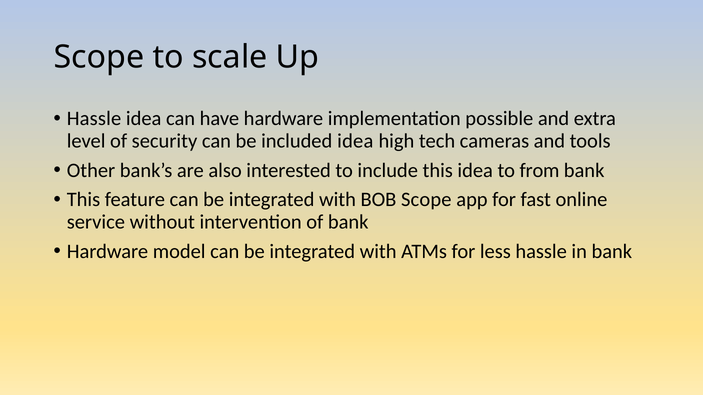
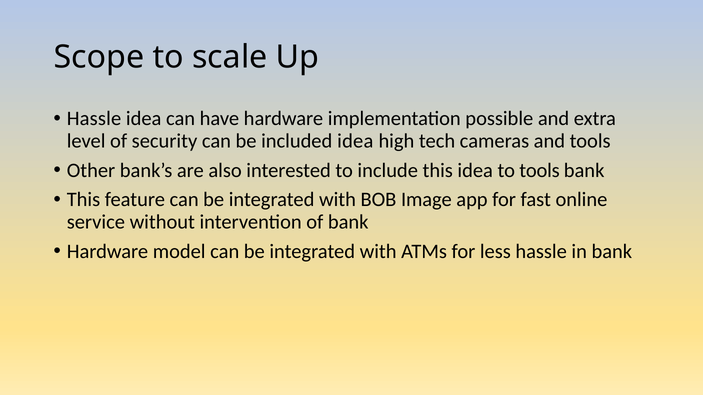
to from: from -> tools (539, 170)
BOB Scope: Scope -> Image (426, 200)
